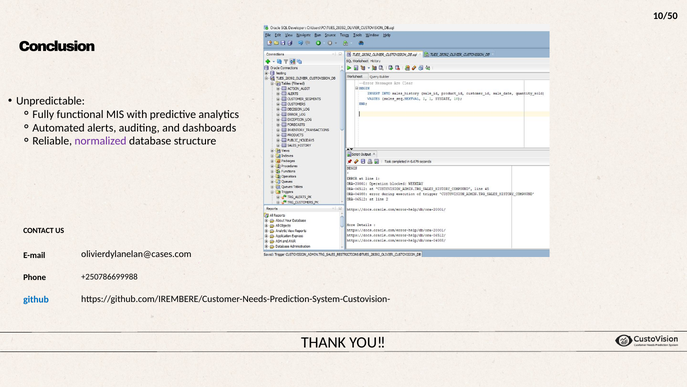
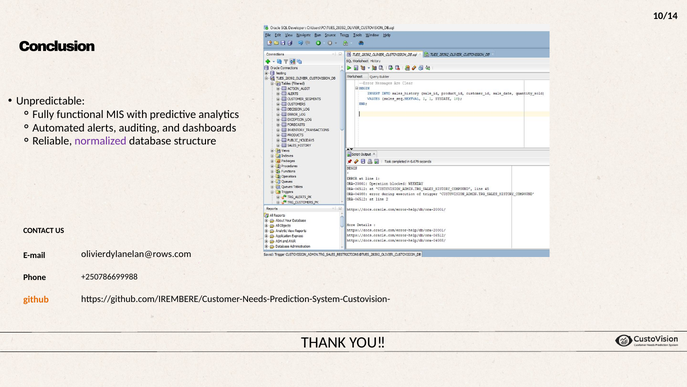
10/50: 10/50 -> 10/14 (665, 16)
olivierdylanelan@cases.com: olivierdylanelan@cases.com -> olivierdylanelan@rows.com (136, 254)
github colour: blue -> orange (36, 299)
